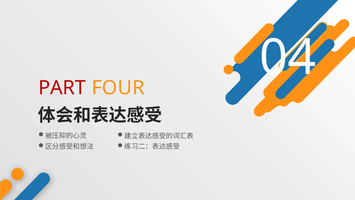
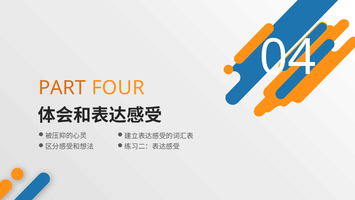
PART colour: red -> orange (62, 88)
